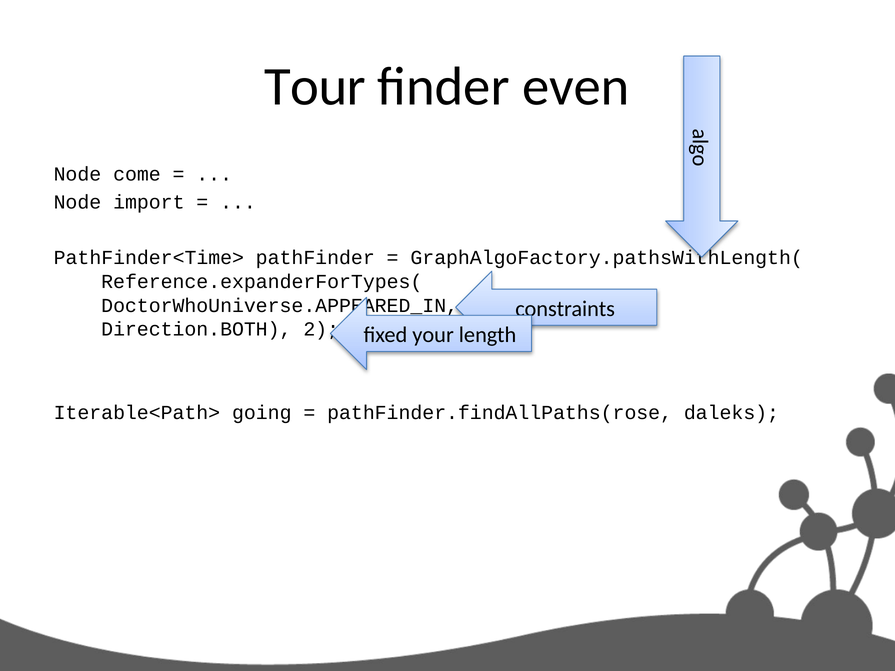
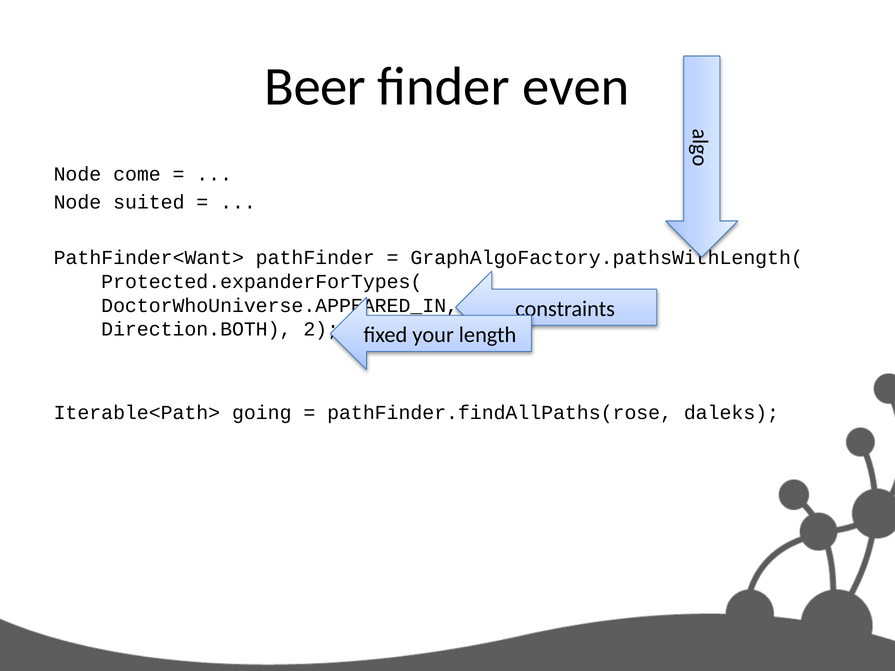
Tour: Tour -> Beer (315, 87)
import: import -> suited (149, 202)
PathFinder<Time>: PathFinder<Time> -> PathFinder<Want> (149, 258)
Reference.expanderForTypes(: Reference.expanderForTypes( -> Protected.expanderForTypes( (262, 282)
